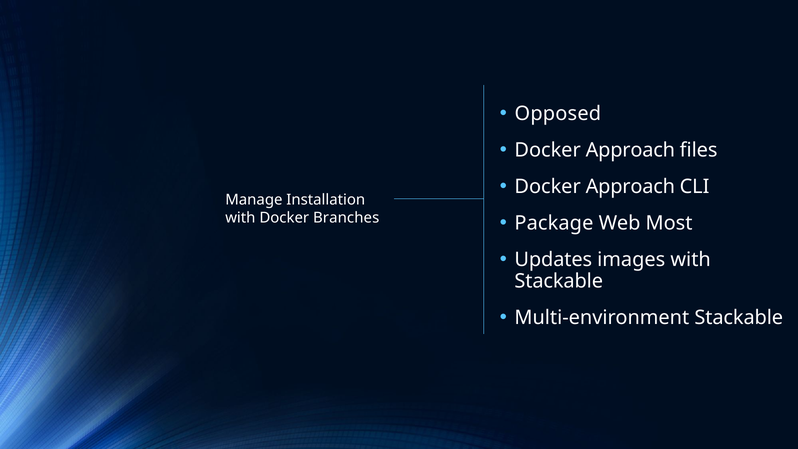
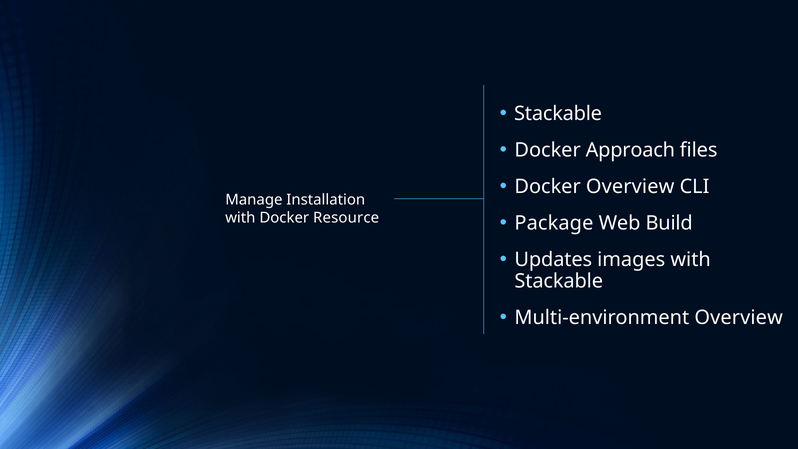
Opposed: Opposed -> Stackable (558, 113)
Approach: Approach -> Overview (630, 186)
Most: Most -> Build (669, 223)
Branches: Branches -> Resource (346, 218)
Multi-environment Stackable: Stackable -> Overview (739, 318)
